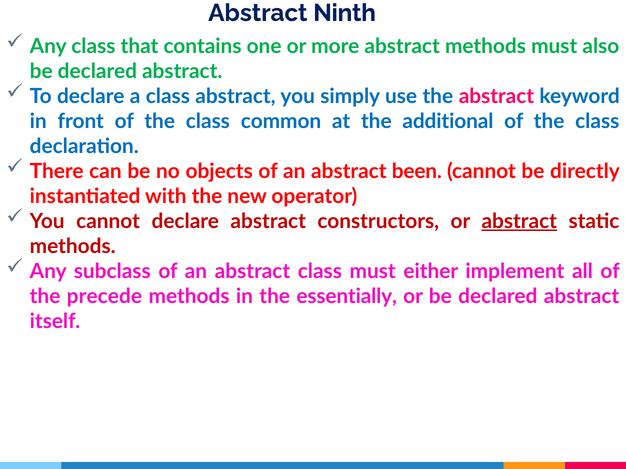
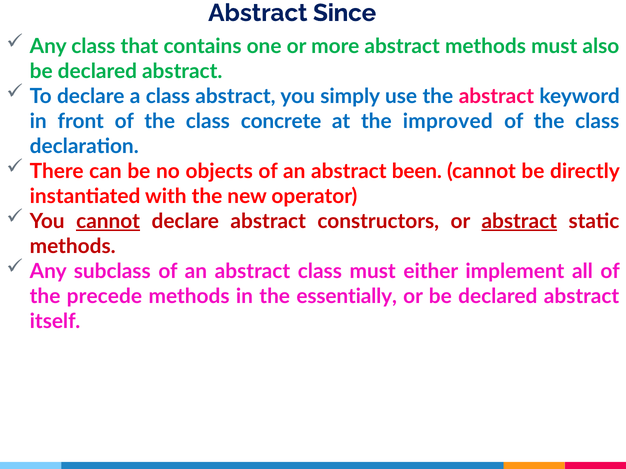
Ninth: Ninth -> Since (345, 13)
common: common -> concrete (281, 121)
additional: additional -> improved (448, 121)
cannot underline: none -> present (108, 222)
